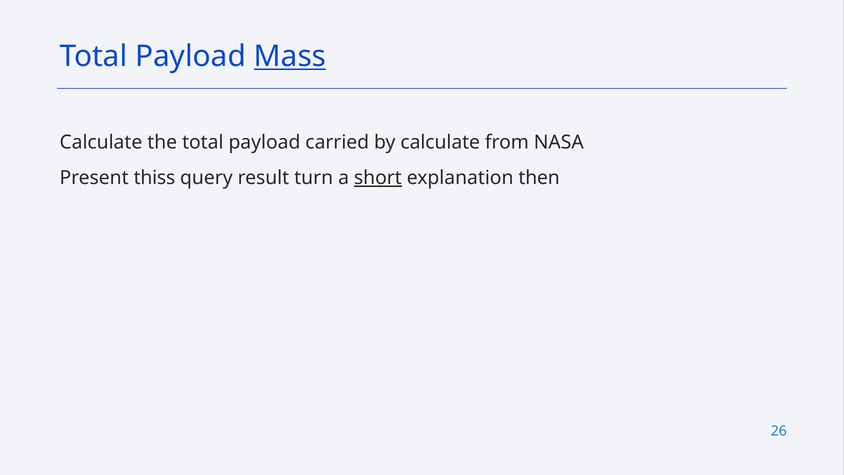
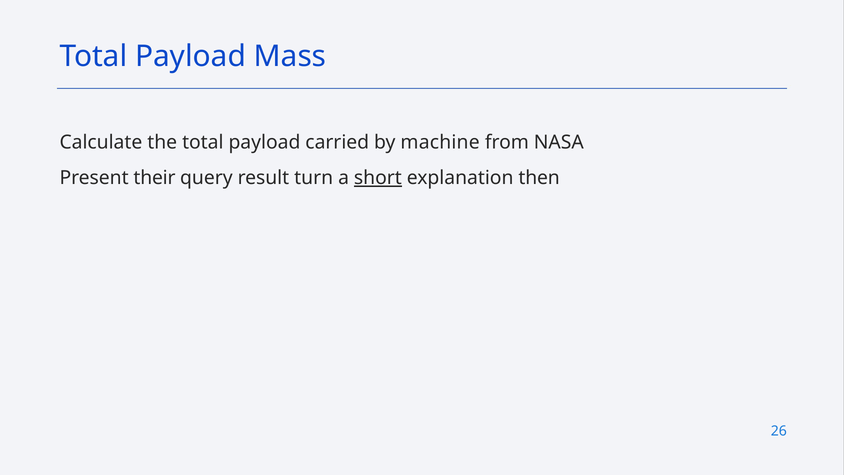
Mass underline: present -> none (290, 56)
by calculate: calculate -> machine (440, 142)
thiss: thiss -> their (154, 178)
